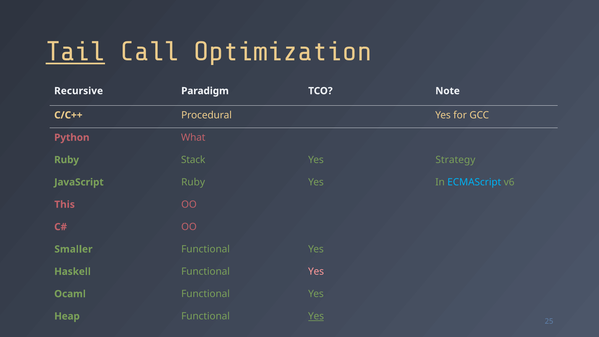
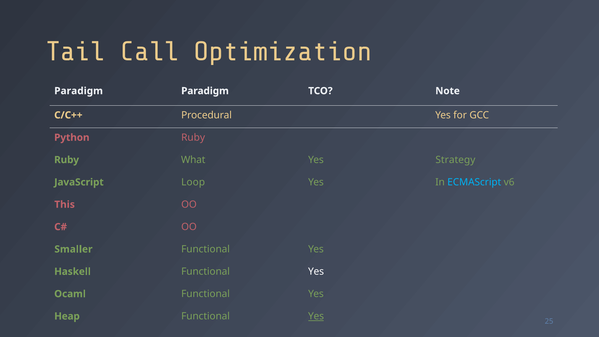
Tail underline: present -> none (75, 52)
Recursive: Recursive -> Paradigm (79, 91)
Python What: What -> Ruby (193, 137)
Stack: Stack -> What (193, 160)
JavaScript Ruby: Ruby -> Loop (193, 182)
Yes colour: pink -> white (316, 272)
